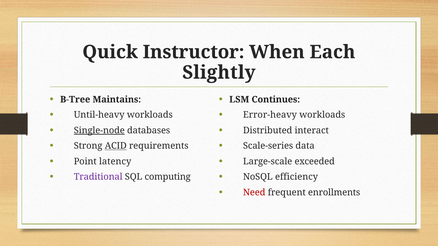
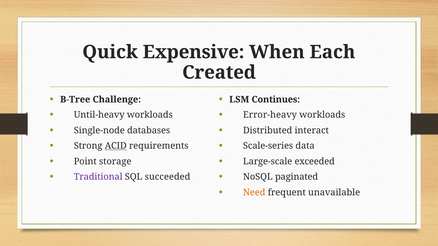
Instructor: Instructor -> Expensive (194, 52)
Slightly: Slightly -> Created (219, 73)
Maintains: Maintains -> Challenge (117, 100)
Single-node underline: present -> none (99, 131)
latency: latency -> storage (115, 162)
computing: computing -> succeeded (168, 177)
efficiency: efficiency -> paginated (297, 177)
Need colour: red -> orange (254, 193)
enrollments: enrollments -> unavailable (334, 193)
